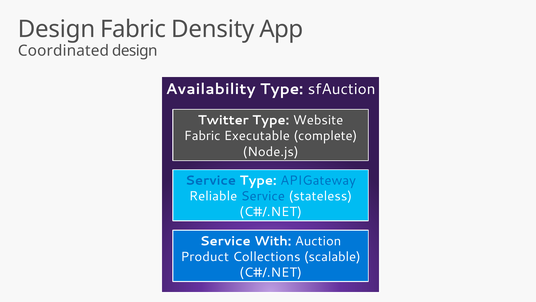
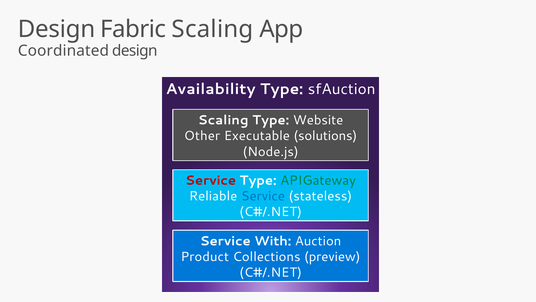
Fabric Density: Density -> Scaling (213, 29)
Twitter: Twitter -> Scaling (223, 120)
Fabric: Fabric -> Other (202, 136)
complete: complete -> solutions (325, 136)
Service colour: blue -> red (211, 180)
APIGateway colour: blue -> green (318, 180)
scalable: scalable -> preview (332, 256)
